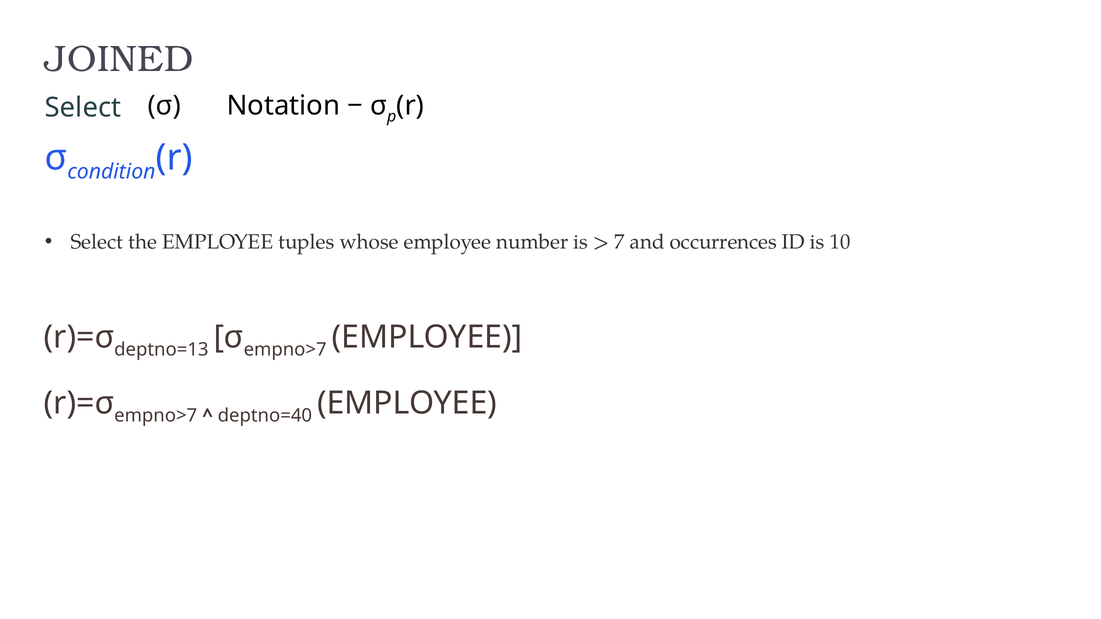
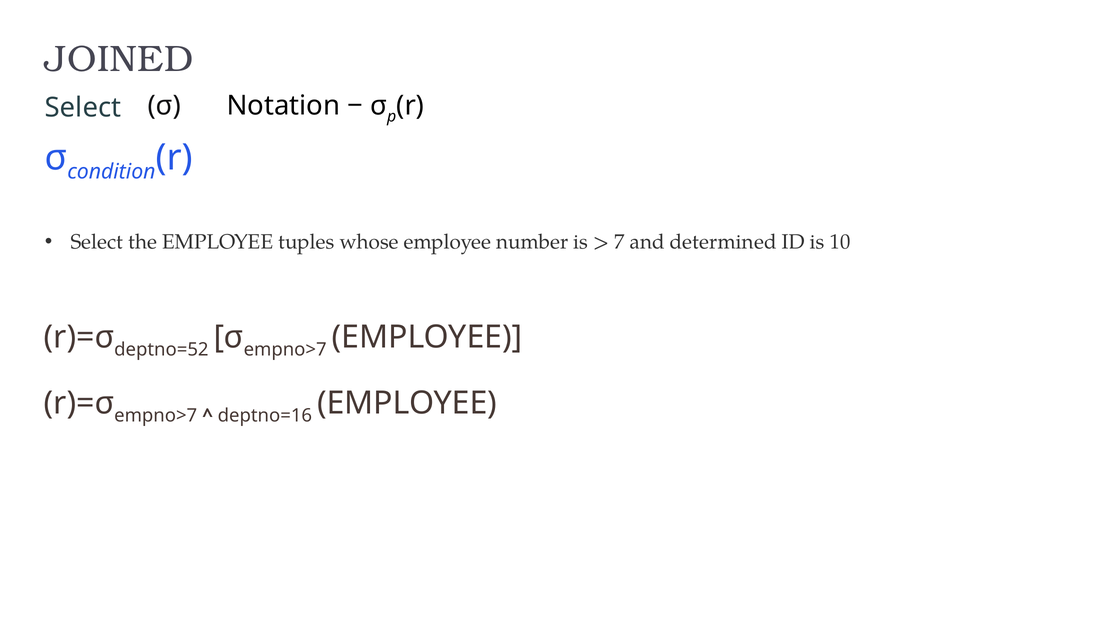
occurrences: occurrences -> determined (723, 242)
deptno=13: deptno=13 -> deptno=52 (161, 350)
deptno=40: deptno=40 -> deptno=16 (265, 416)
